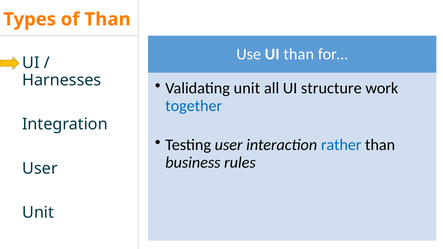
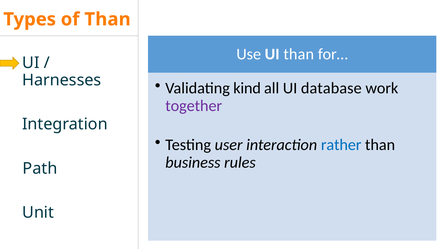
Validating unit: unit -> kind (247, 88)
structure: structure -> database (331, 88)
together colour: blue -> purple (194, 106)
User: User -> Path (40, 169)
